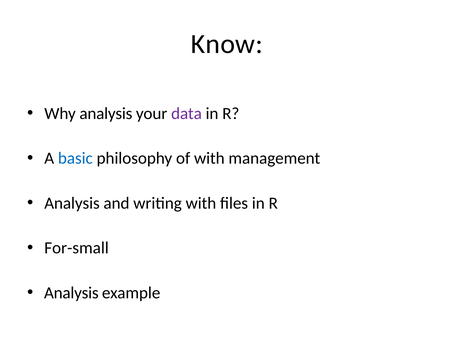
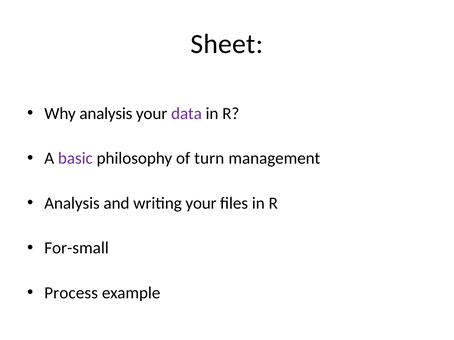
Know: Know -> Sheet (227, 44)
basic colour: blue -> purple (75, 159)
of with: with -> turn (209, 159)
writing with: with -> your (201, 203)
Analysis: Analysis -> Process (71, 293)
